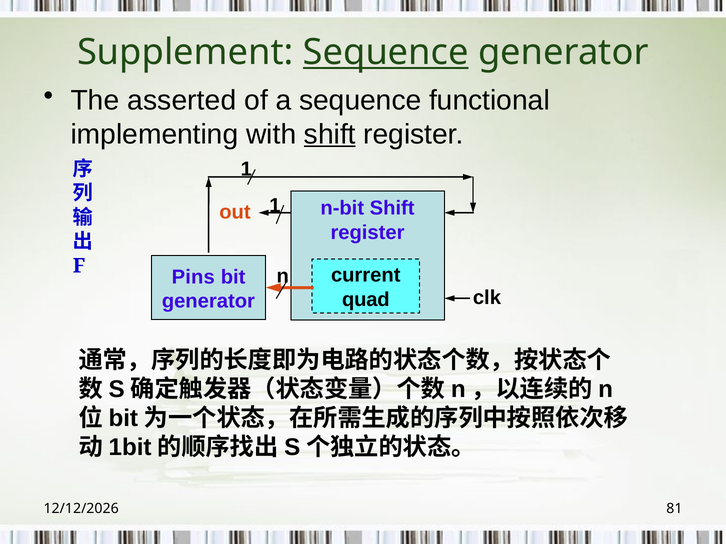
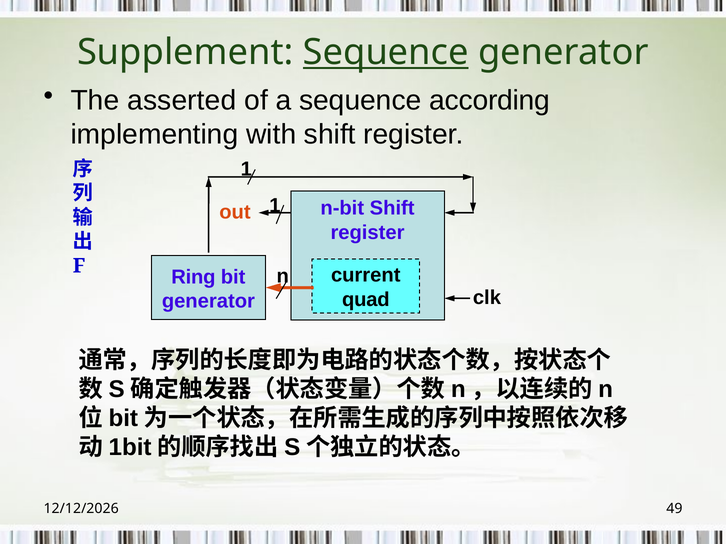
functional: functional -> according (490, 100)
shift underline: present -> none (330, 134)
Pins: Pins -> Ring (193, 277)
81: 81 -> 49 (674, 509)
